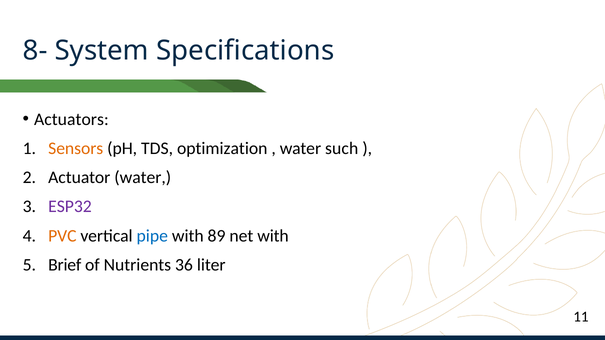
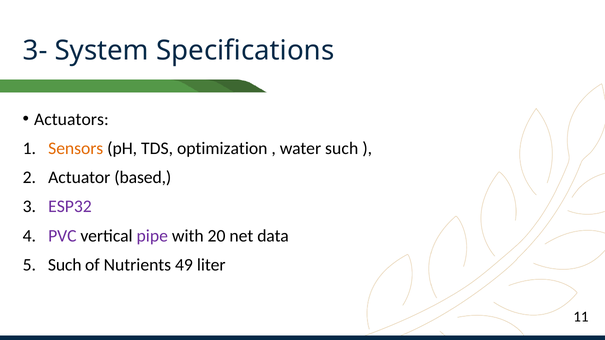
8-: 8- -> 3- (35, 51)
Actuator water: water -> based (143, 178)
PVC colour: orange -> purple (62, 236)
pipe colour: blue -> purple (152, 236)
89: 89 -> 20 (217, 236)
net with: with -> data (273, 236)
Brief: Brief -> Such (65, 265)
36: 36 -> 49 (184, 265)
